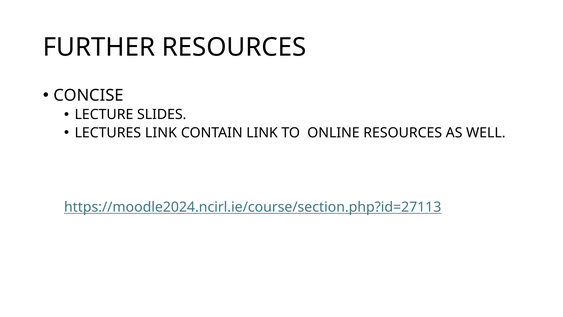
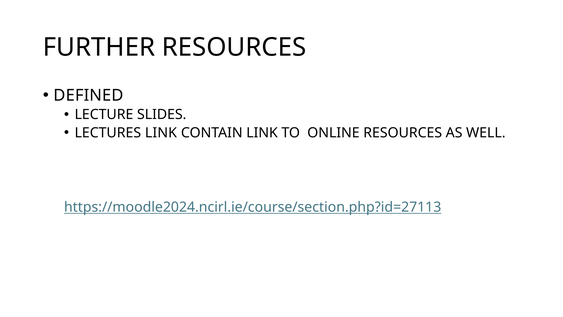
CONCISE: CONCISE -> DEFINED (88, 95)
